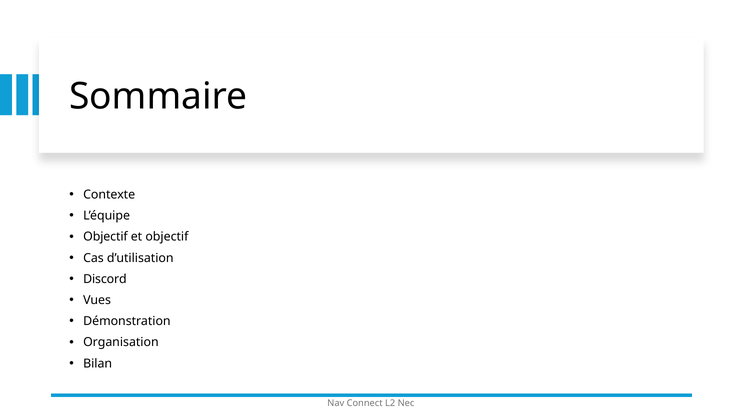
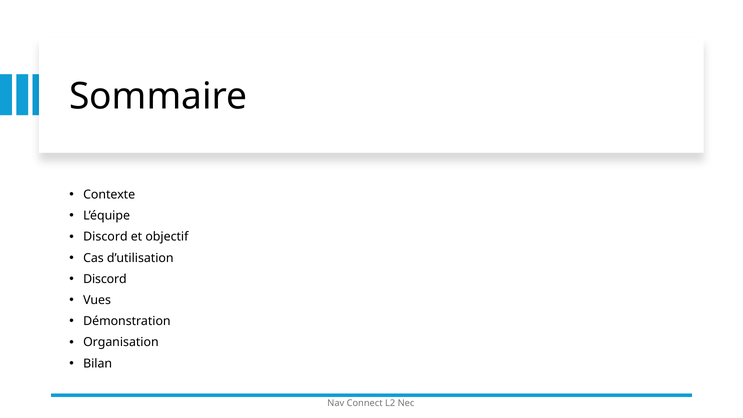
Objectif: Objectif -> Discord (105, 237)
